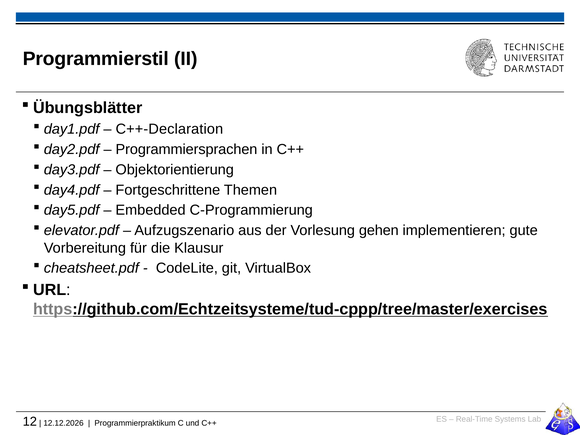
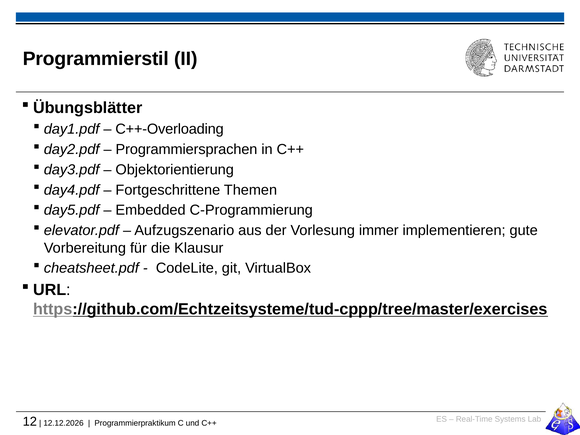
C++-Declaration: C++-Declaration -> C++-Overloading (170, 129)
gehen: gehen -> immer (379, 231)
